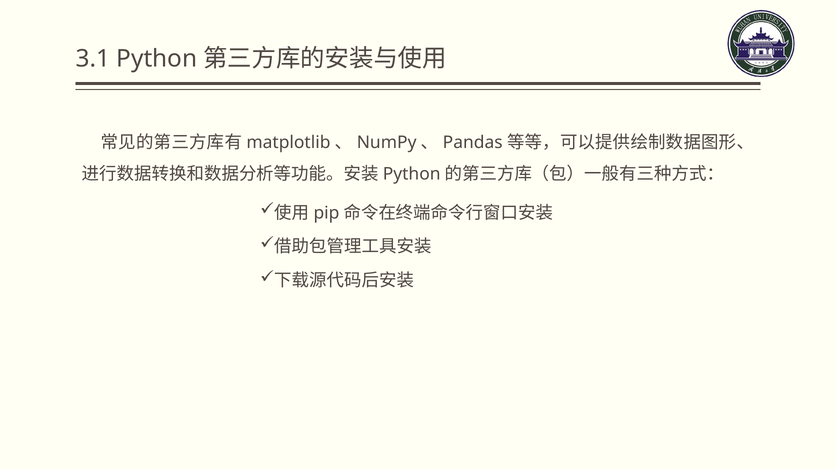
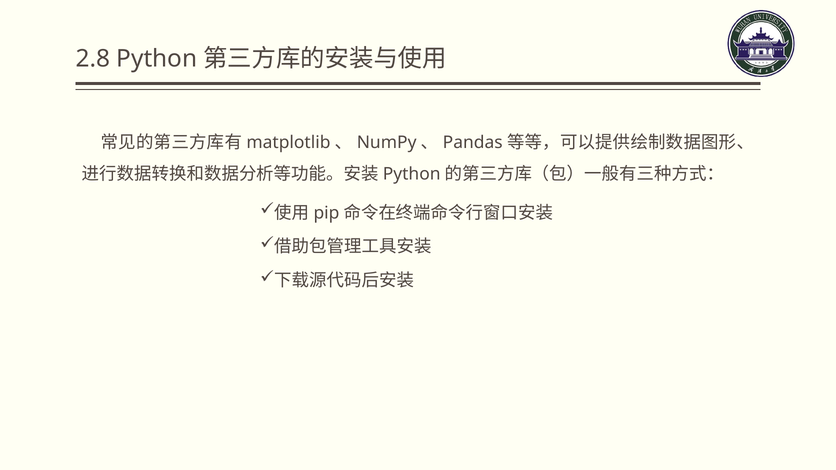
3.1: 3.1 -> 2.8 (93, 59)
